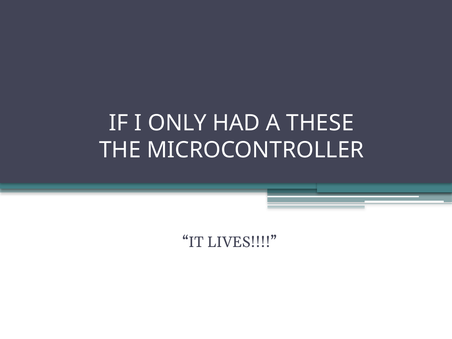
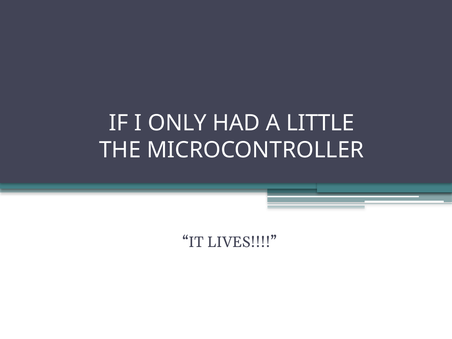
THESE: THESE -> LITTLE (320, 123)
